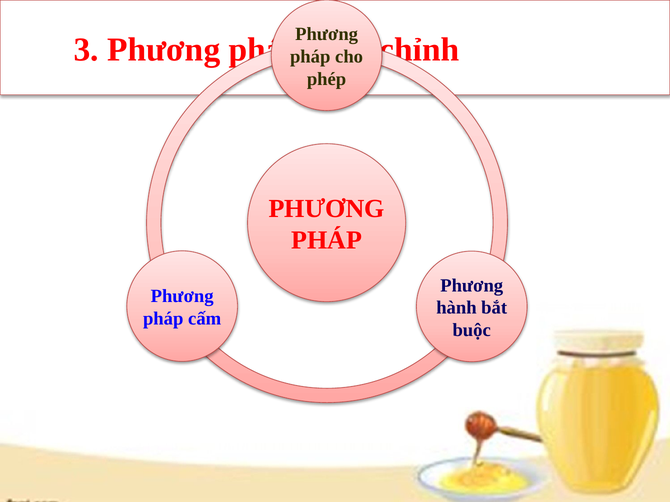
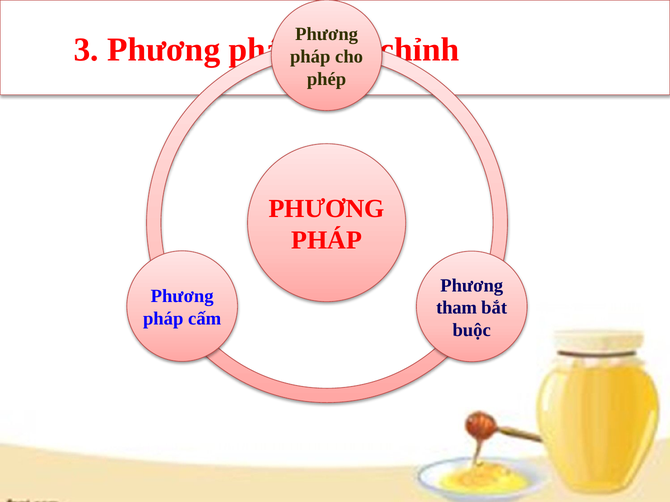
hành: hành -> tham (457, 308)
